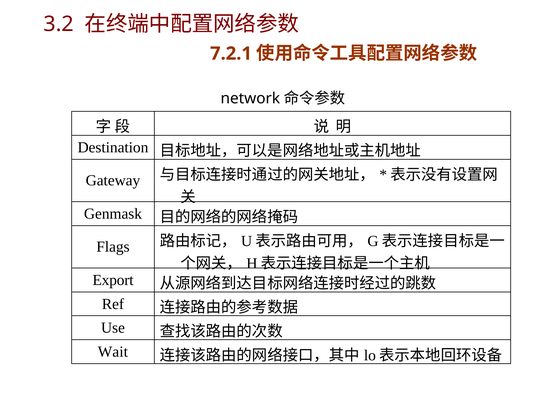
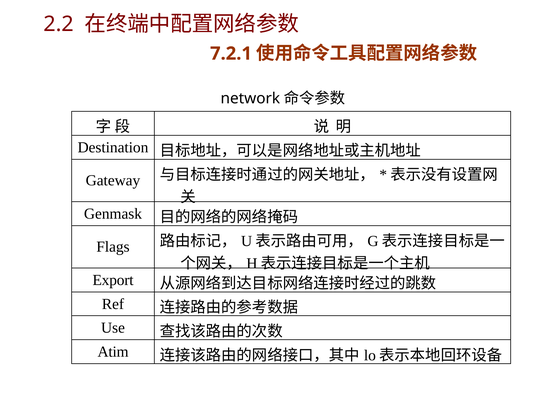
3.2: 3.2 -> 2.2 (59, 24)
Wait: Wait -> Atim (113, 352)
